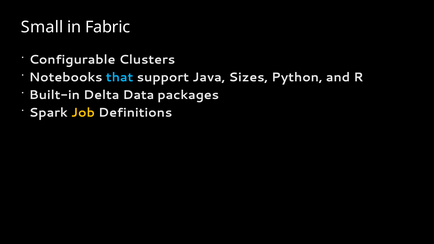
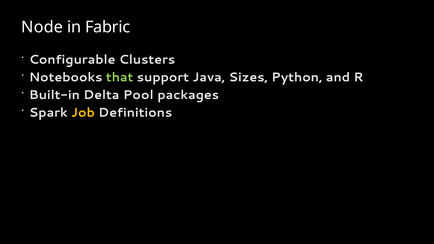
Small: Small -> Node (42, 27)
that colour: light blue -> light green (120, 77)
Data: Data -> Pool (138, 95)
